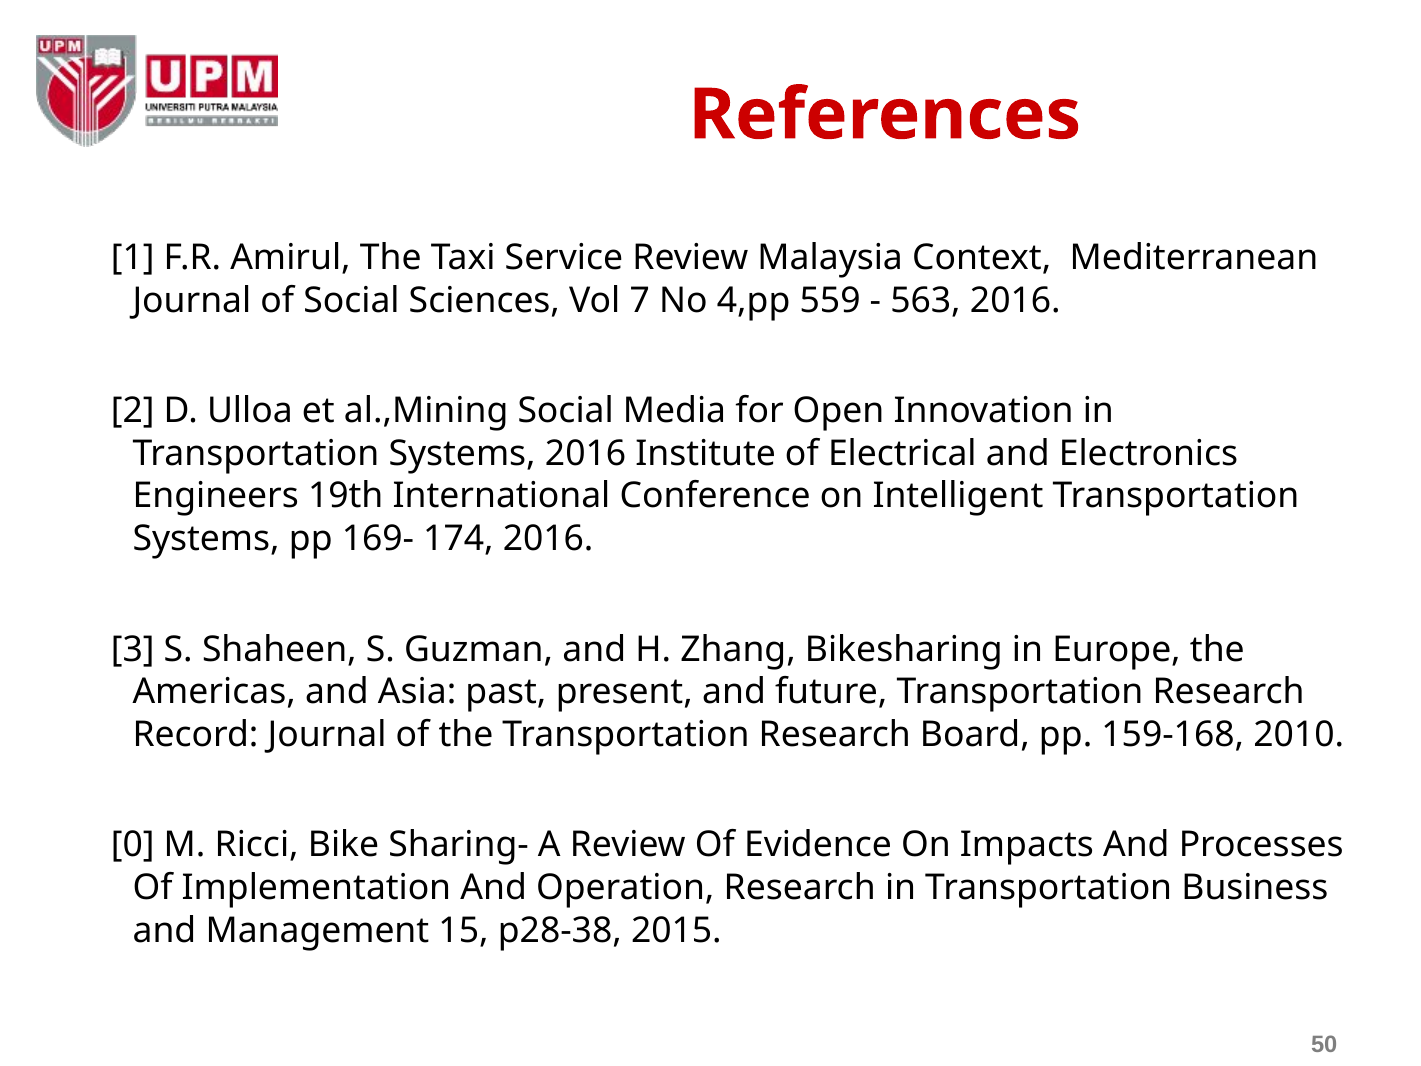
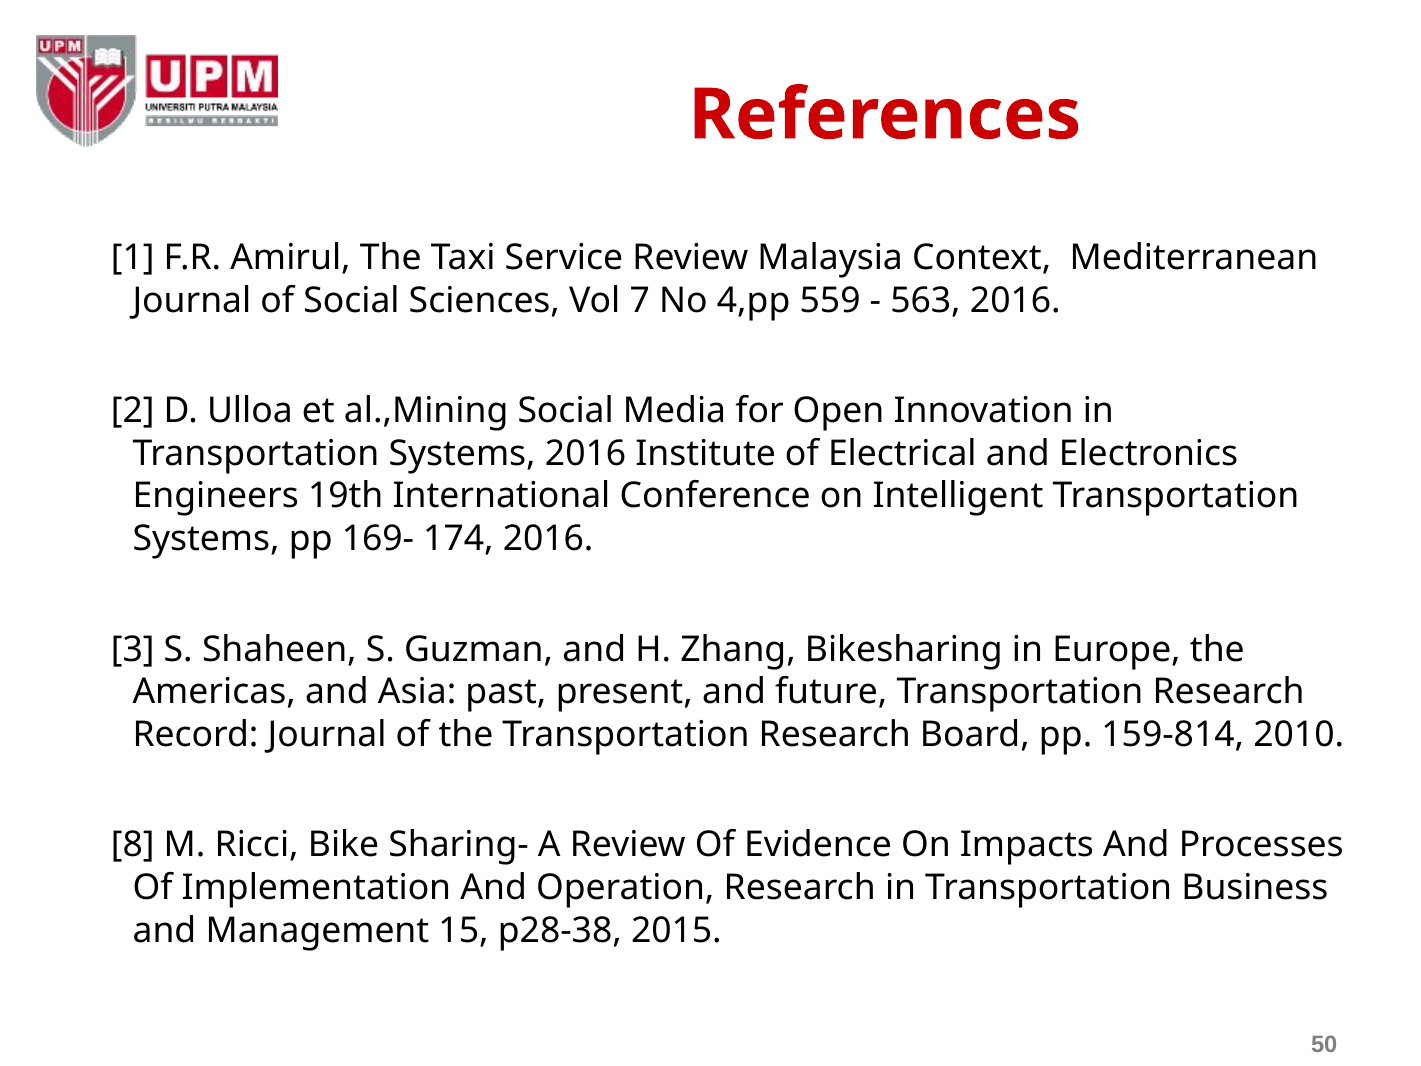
159-168: 159-168 -> 159-814 (1173, 734)
0: 0 -> 8 (133, 845)
